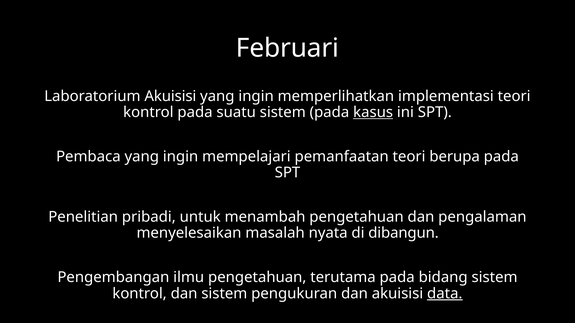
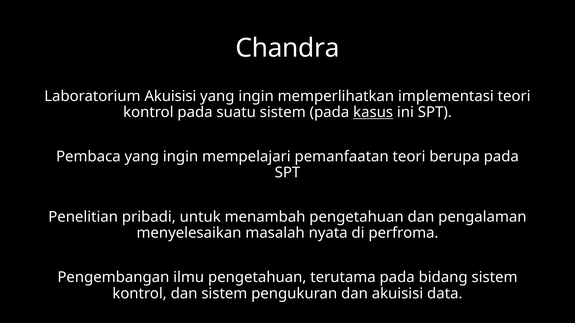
Februari: Februari -> Chandra (288, 48)
dibangun: dibangun -> perfroma (403, 233)
data underline: present -> none (445, 294)
